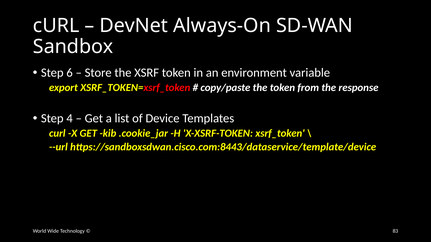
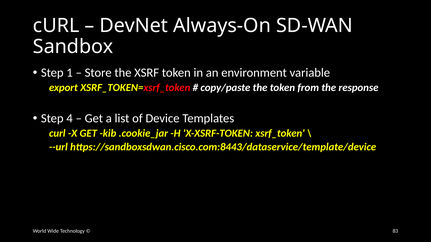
6: 6 -> 1 (70, 73)
